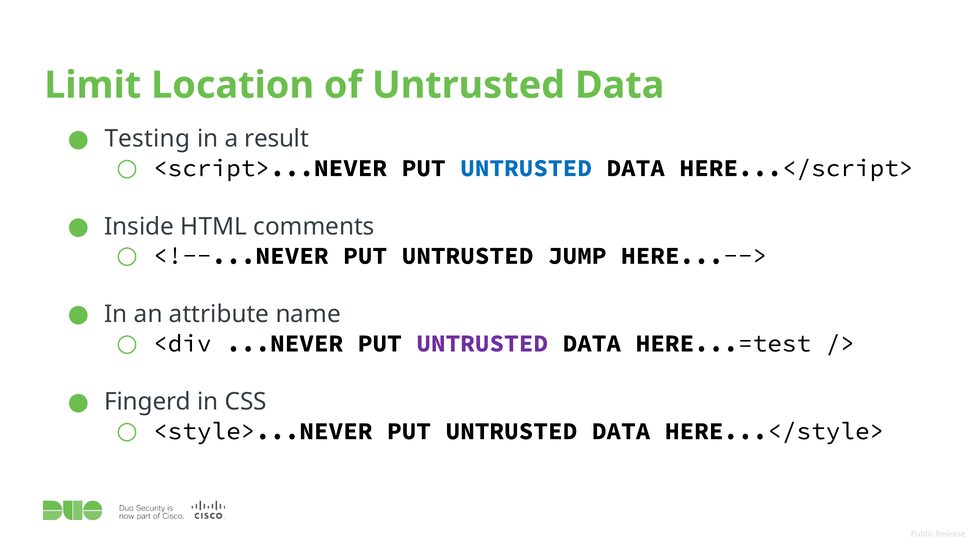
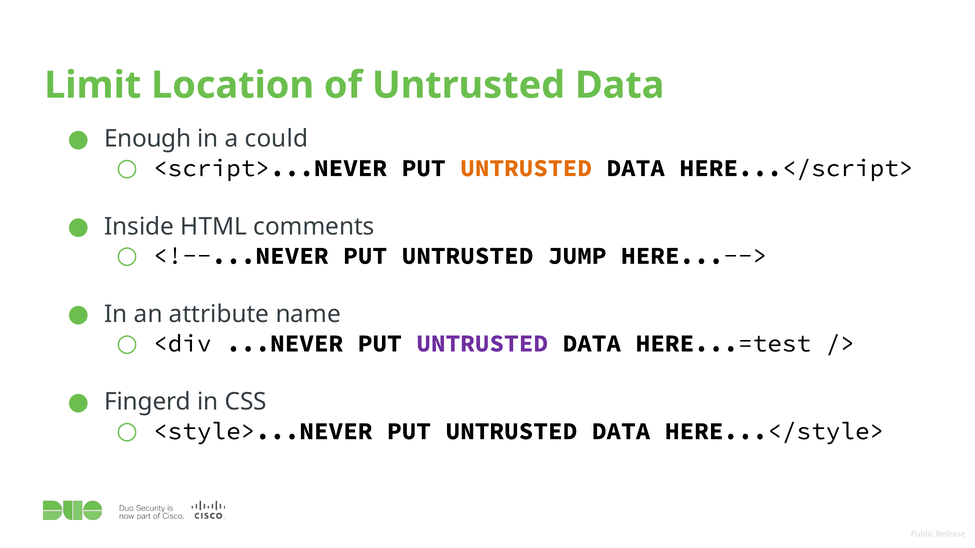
Testing: Testing -> Enough (148, 139)
result: result -> could (276, 139)
UNTRUSTED colour: blue -> orange (526, 168)
